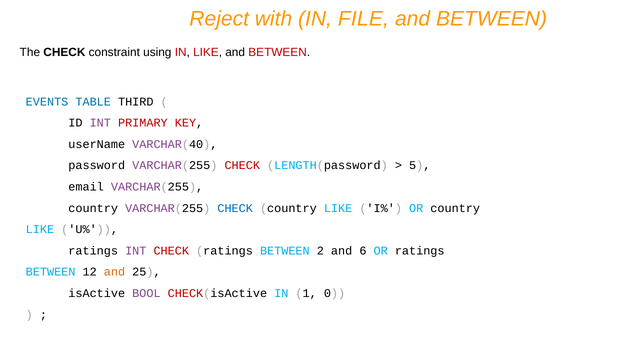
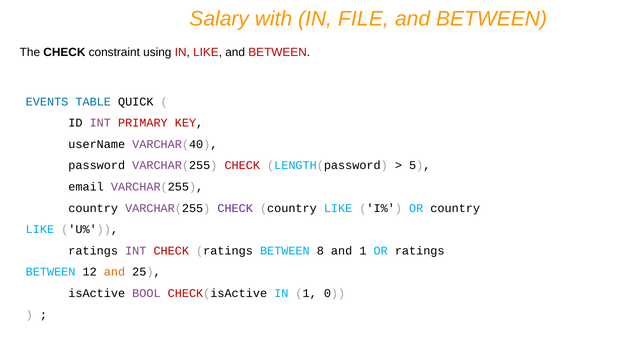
Reject: Reject -> Salary (219, 19)
THIRD: THIRD -> QUICK (136, 102)
CHECK colour: blue -> purple (235, 208)
2: 2 -> 8 (320, 251)
and 6: 6 -> 1 (363, 251)
